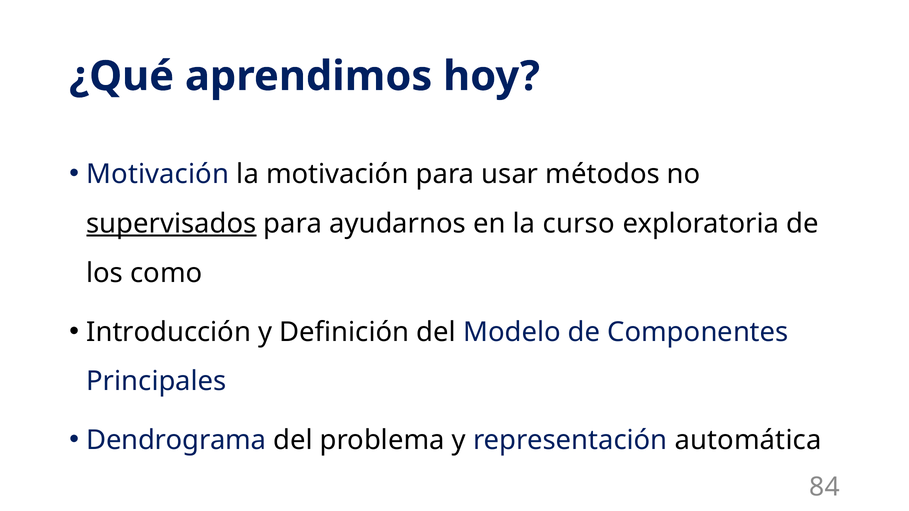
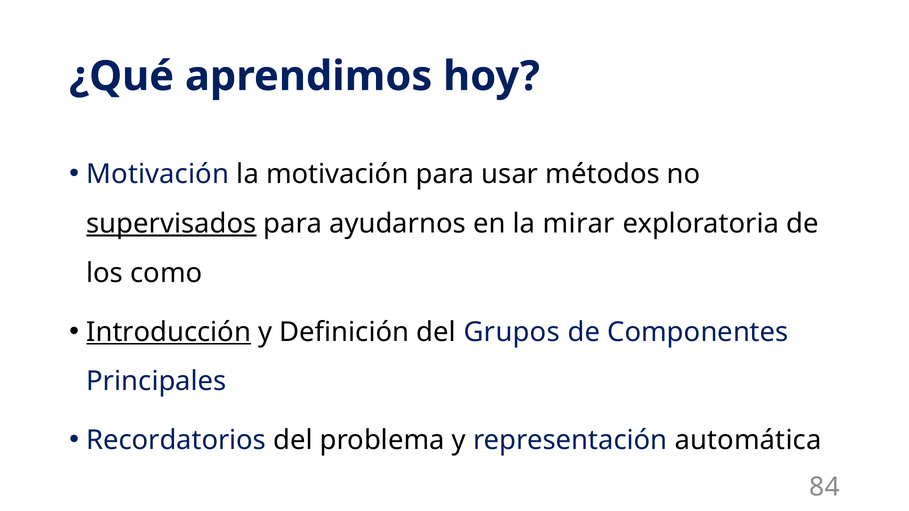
curso: curso -> mirar (579, 224)
Introducción underline: none -> present (169, 332)
Modelo: Modelo -> Grupos (512, 332)
Dendrograma: Dendrograma -> Recordatorios (176, 441)
